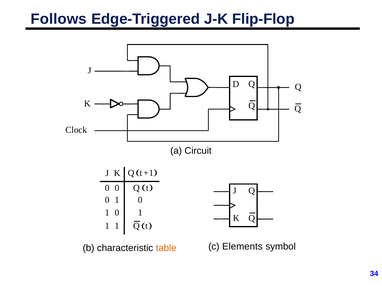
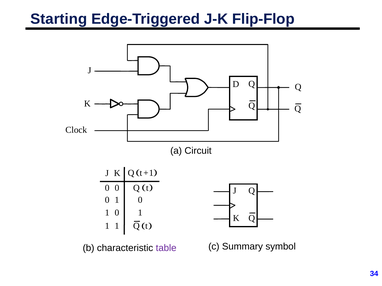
Follows: Follows -> Starting (59, 19)
table colour: orange -> purple (166, 248)
Elements: Elements -> Summary (242, 247)
